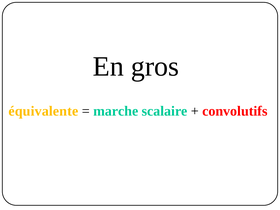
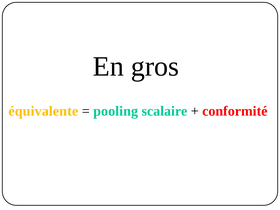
marche: marche -> pooling (116, 111)
convolutifs: convolutifs -> conformité (235, 111)
